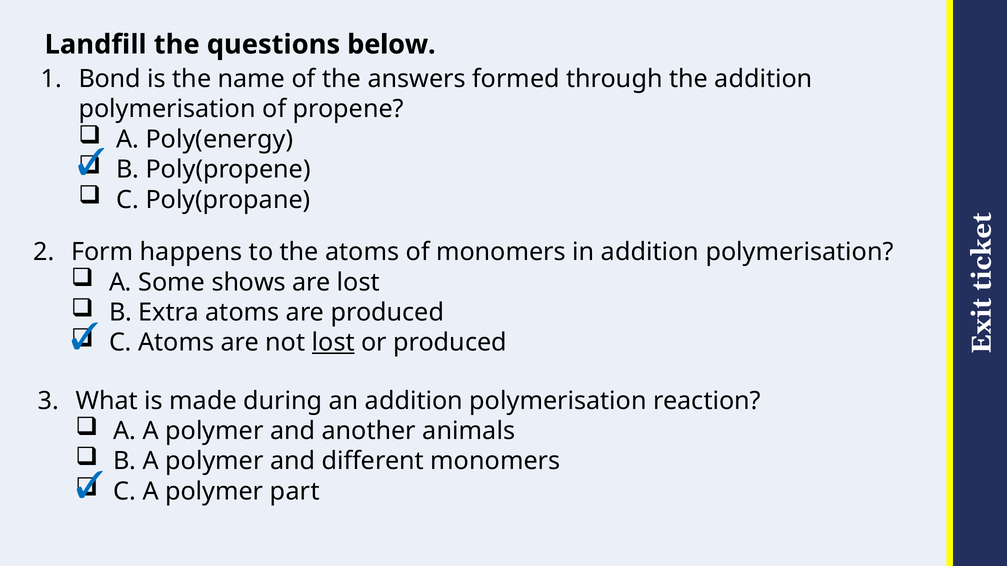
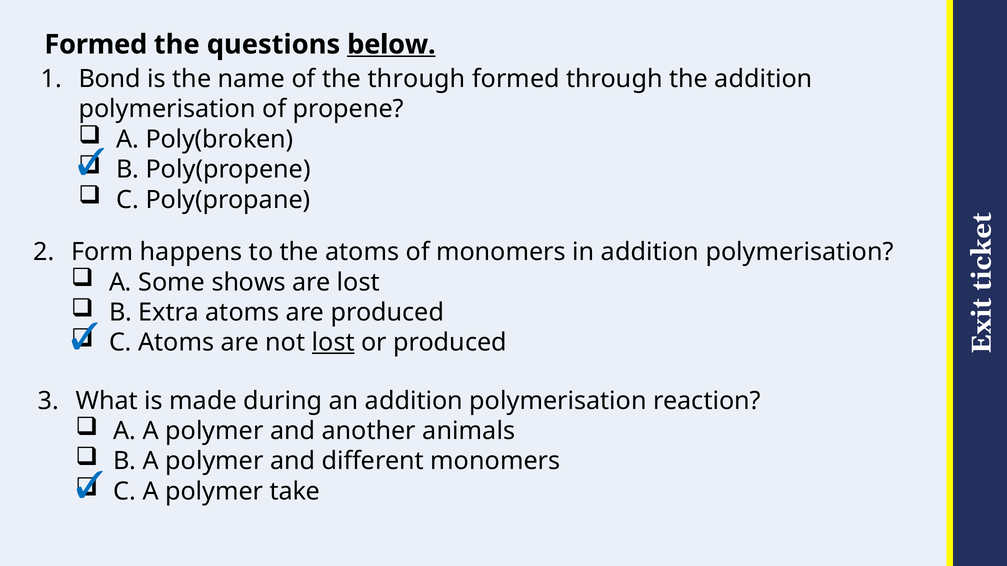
Landfill: Landfill -> Formed (96, 45)
below underline: none -> present (391, 45)
the answers: answers -> through (417, 79)
Poly(energy: Poly(energy -> Poly(broken (220, 139)
part: part -> take (295, 492)
